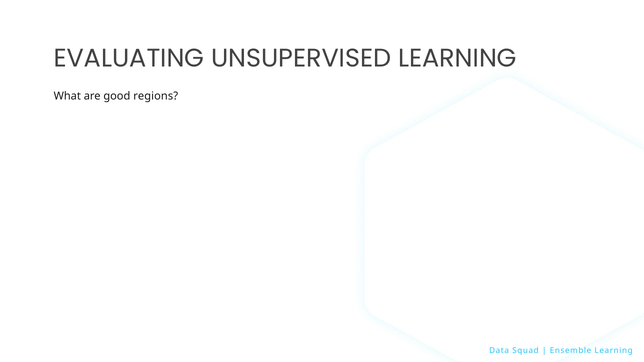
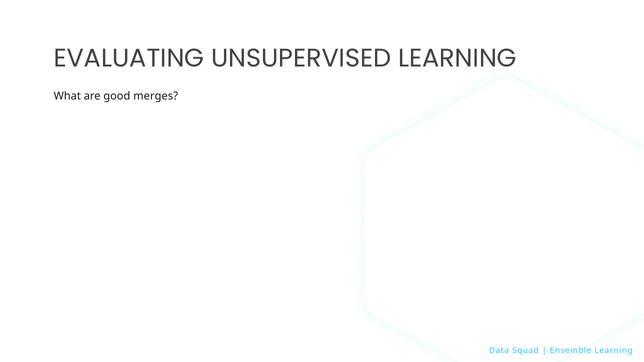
regions: regions -> merges (156, 96)
